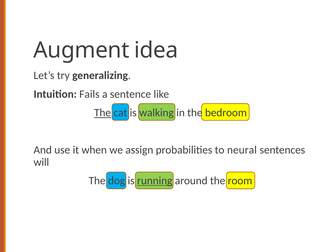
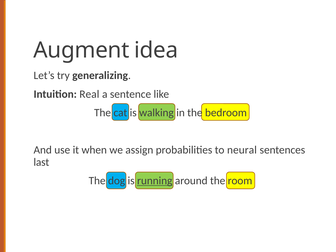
Fails: Fails -> Real (89, 94)
The underline: present -> none (103, 113)
will: will -> last (41, 162)
